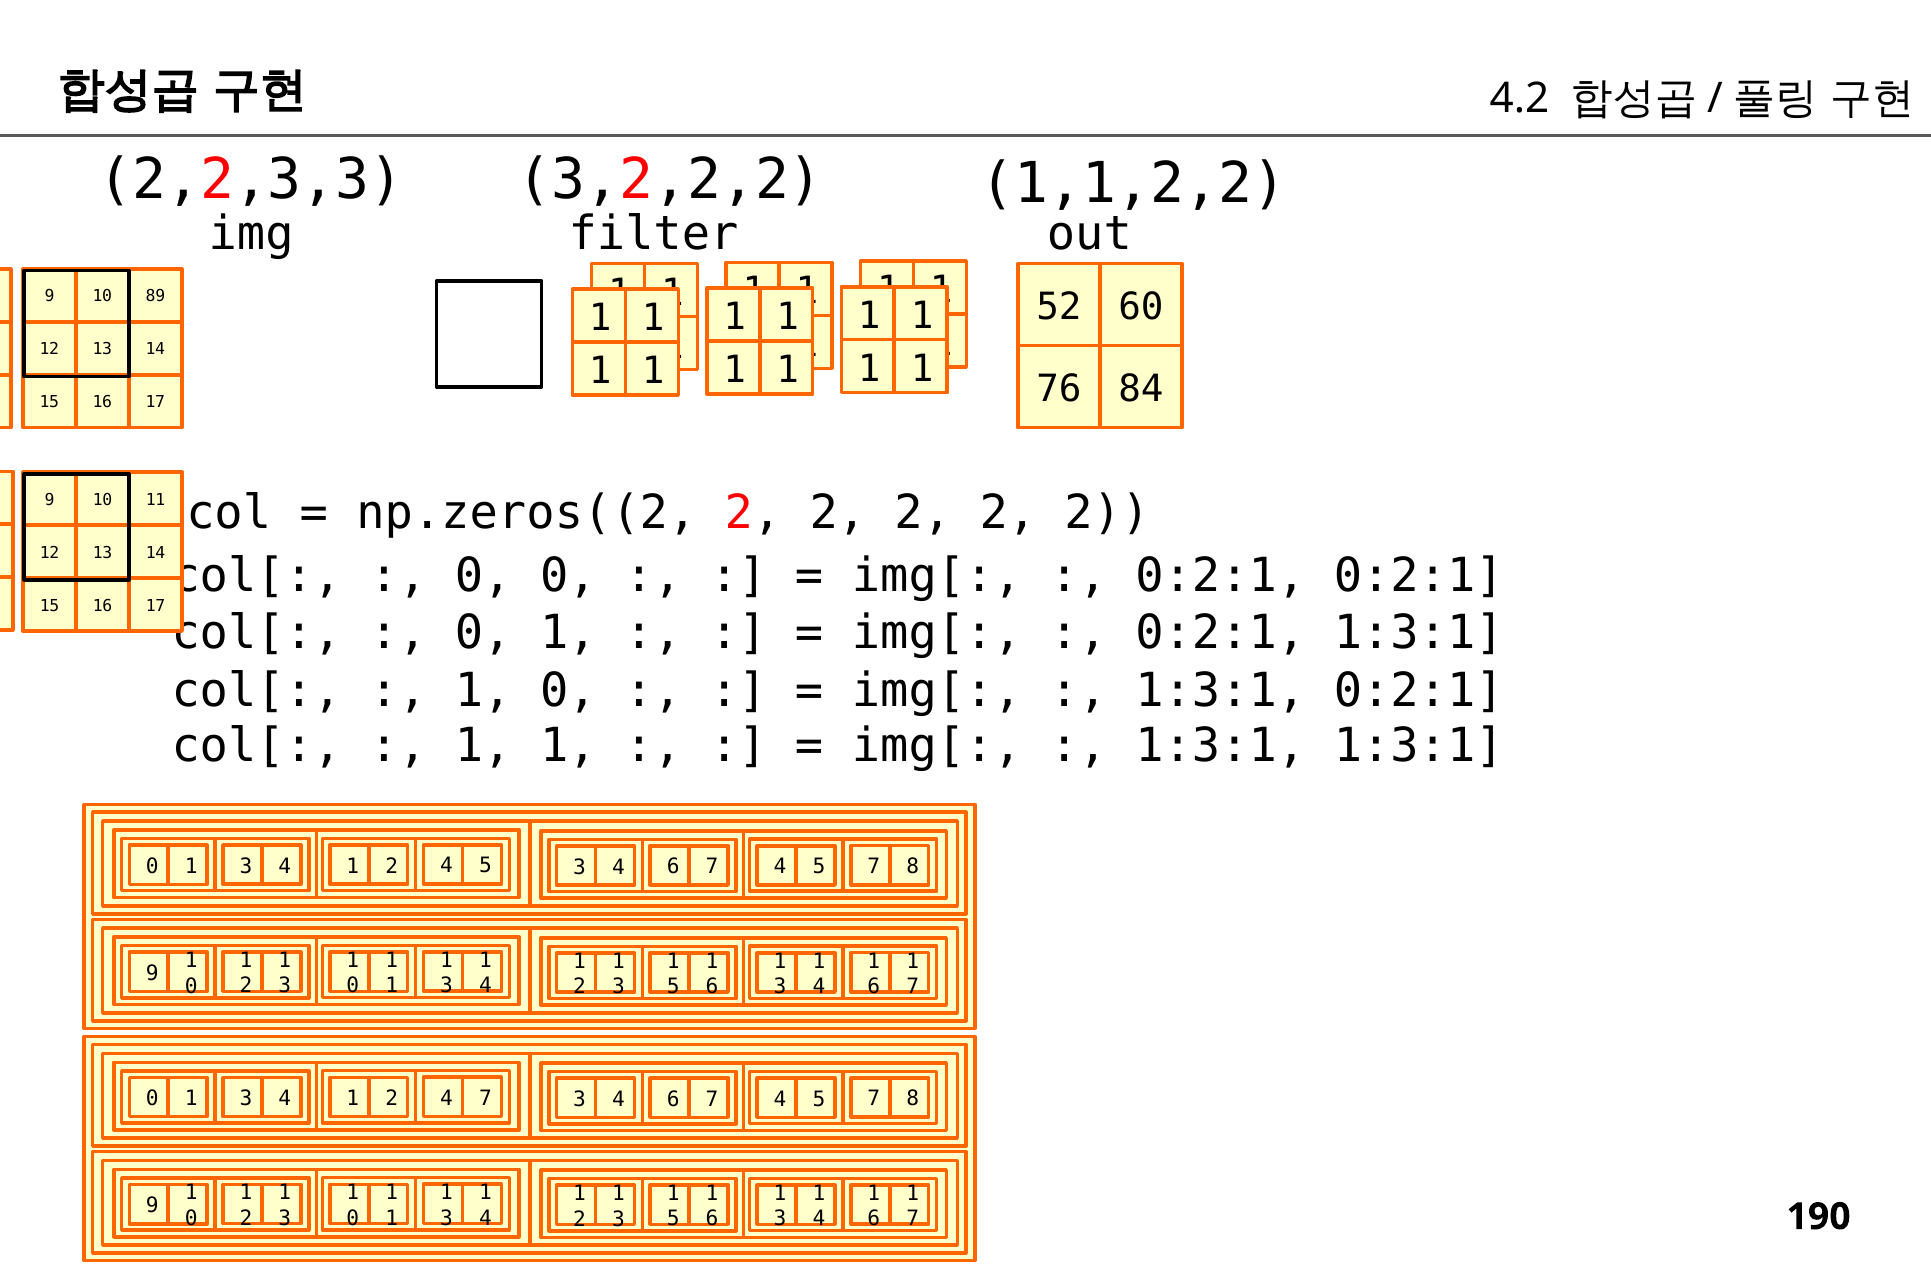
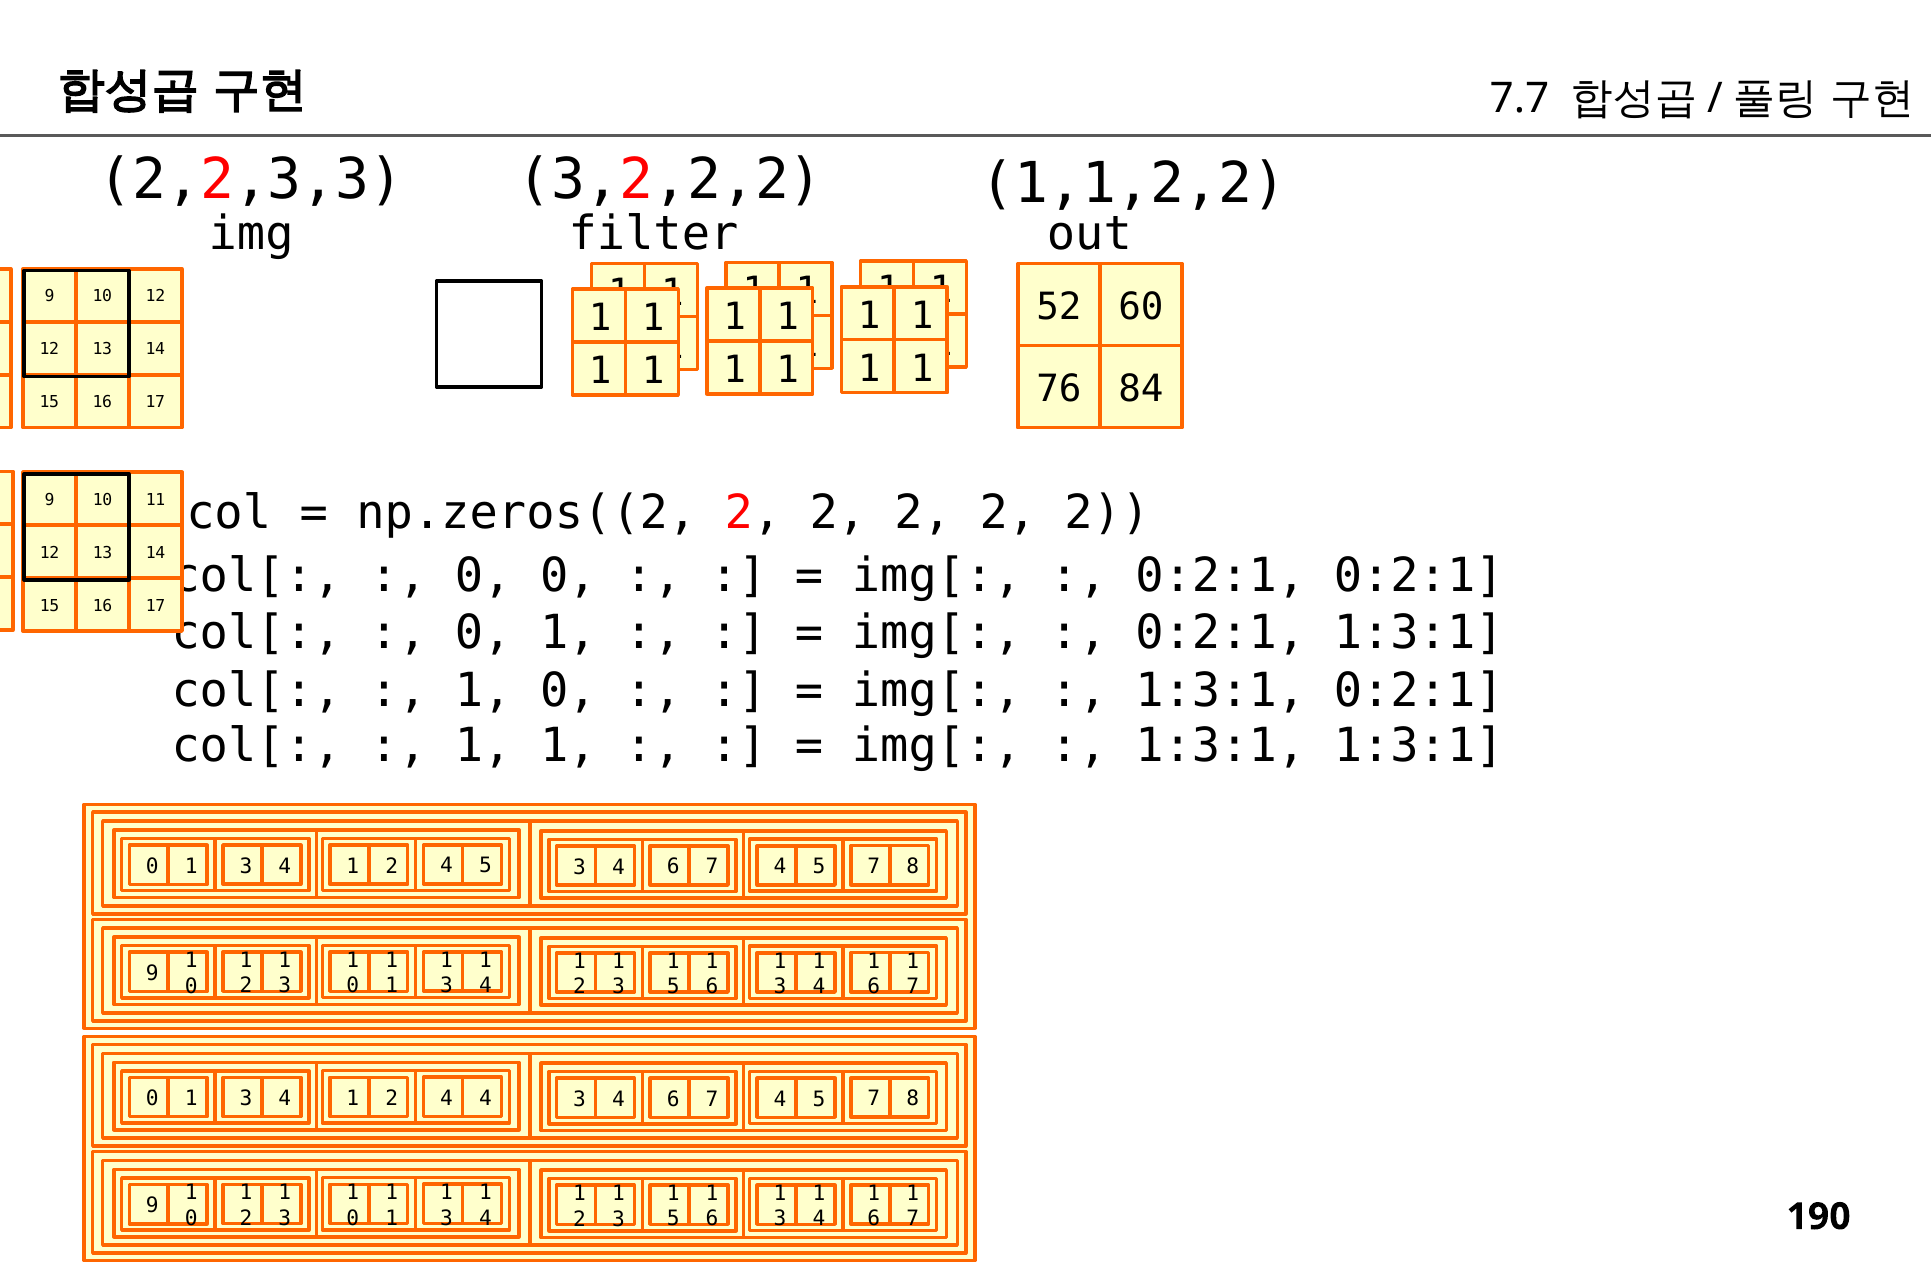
4.2: 4.2 -> 7.7 (1520, 99)
10 89: 89 -> 12 (155, 297)
4 7: 7 -> 4 (485, 1098)
